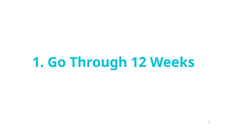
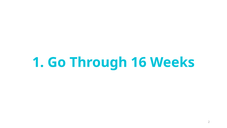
12: 12 -> 16 (139, 62)
